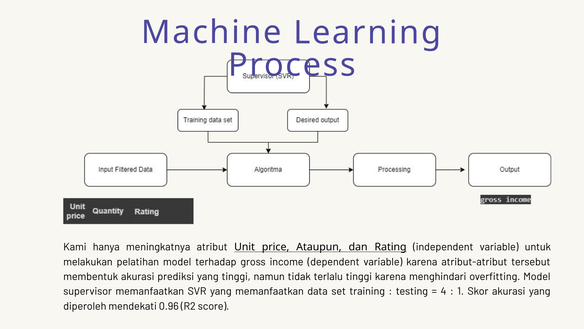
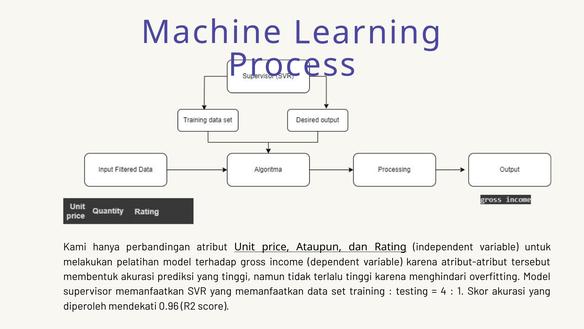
meningkatnya: meningkatnya -> perbandingan (158, 247)
